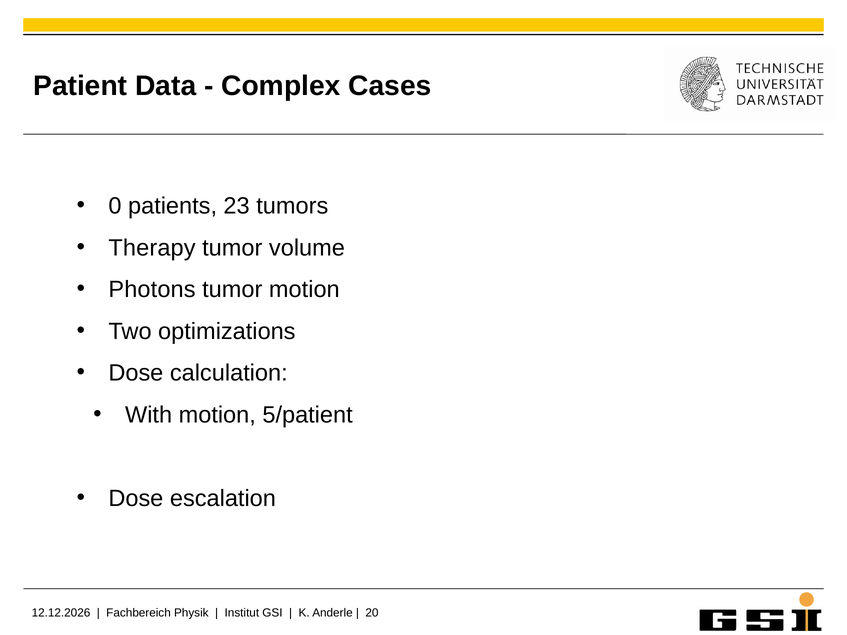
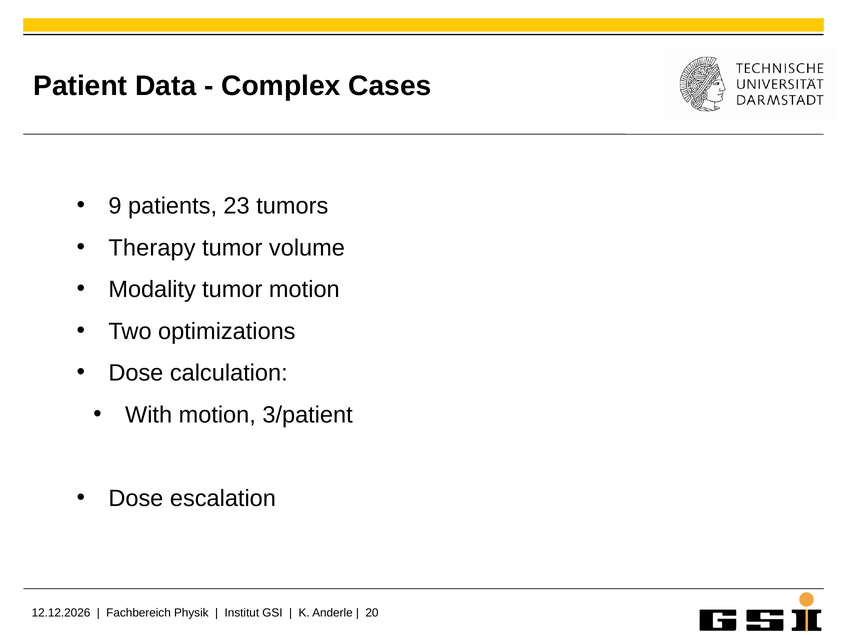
0: 0 -> 9 (115, 206)
Photons: Photons -> Modality (152, 290)
5/patient: 5/patient -> 3/patient (308, 415)
